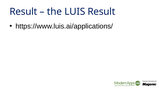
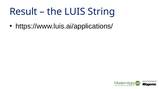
LUIS Result: Result -> String (101, 12)
